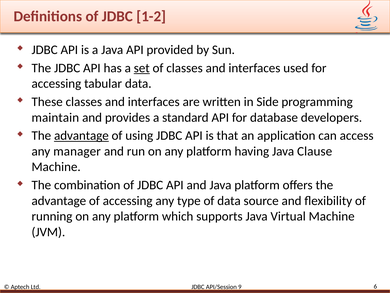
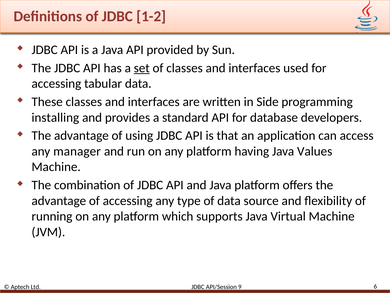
maintain: maintain -> installing (55, 117)
advantage underline: present -> none (81, 135)
Clause: Clause -> Values (315, 151)
